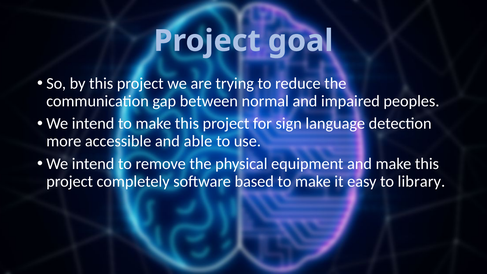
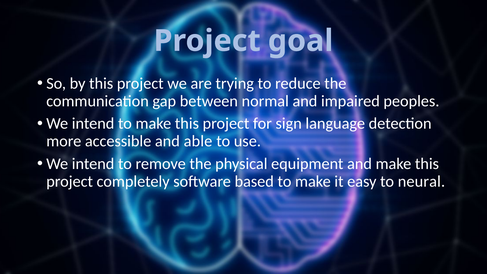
library: library -> neural (421, 181)
